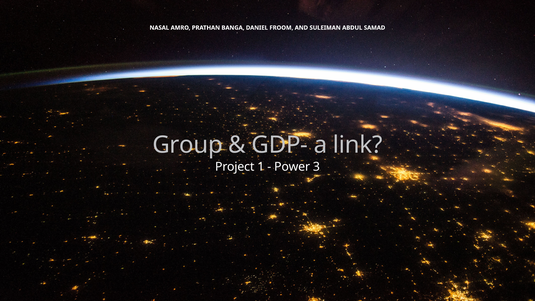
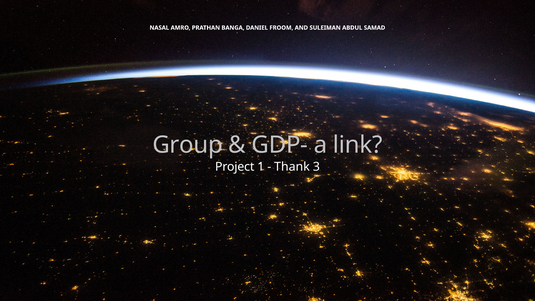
Power: Power -> Thank (292, 167)
